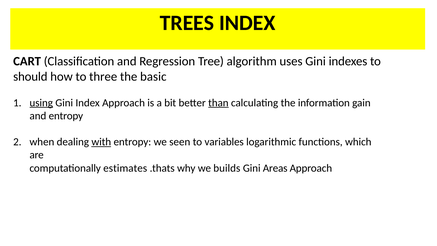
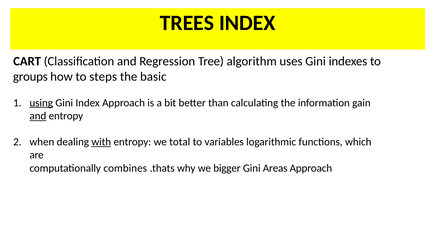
should: should -> groups (30, 77)
three: three -> steps (103, 77)
than underline: present -> none (218, 103)
and underline: none -> present (38, 116)
seen: seen -> total (180, 142)
estimates: estimates -> combines (125, 168)
builds: builds -> bigger (227, 168)
